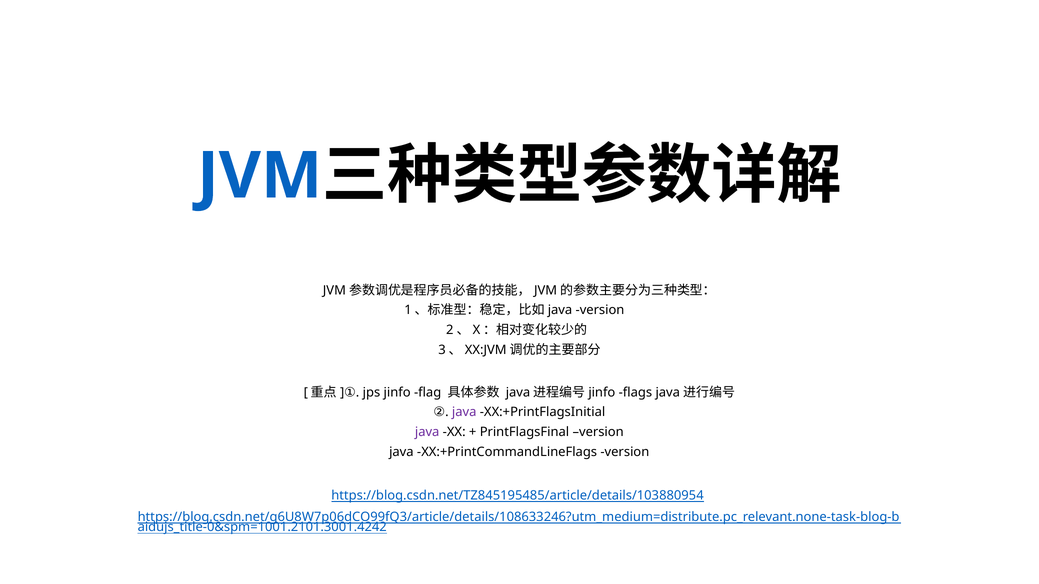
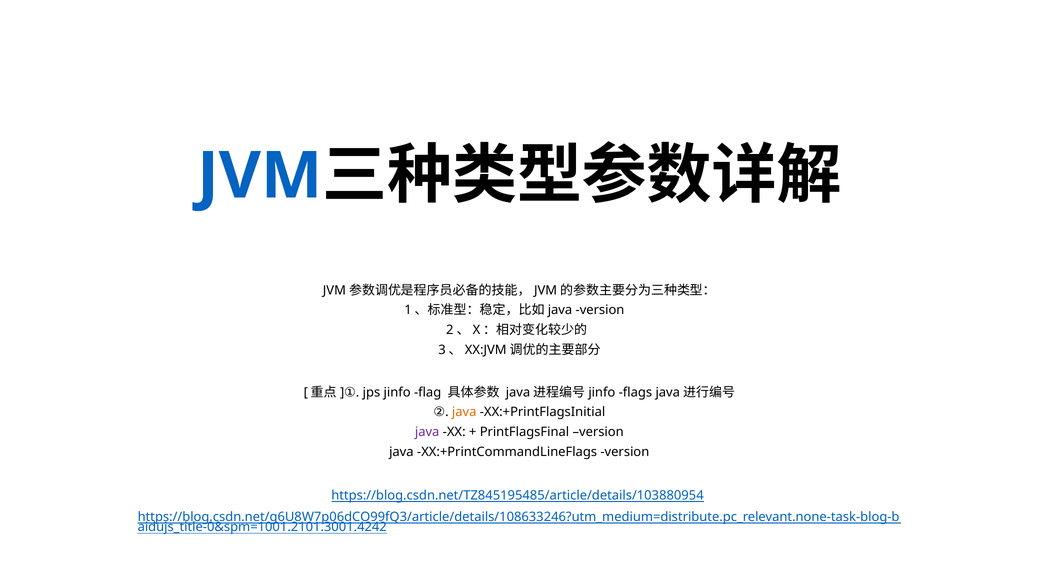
java colour: purple -> orange (464, 413)
